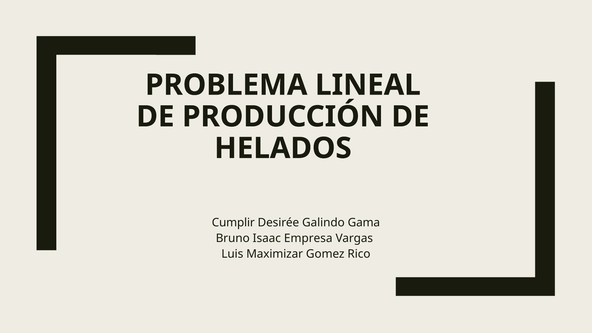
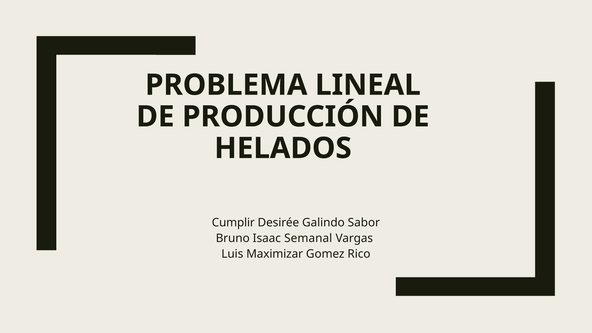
Gama: Gama -> Sabor (364, 223)
Empresa: Empresa -> Semanal (308, 238)
